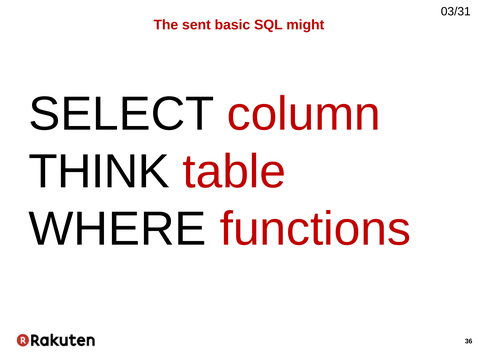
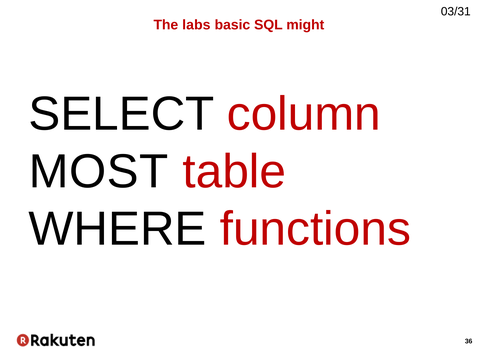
sent: sent -> labs (196, 25)
THINK: THINK -> MOST (99, 171)
